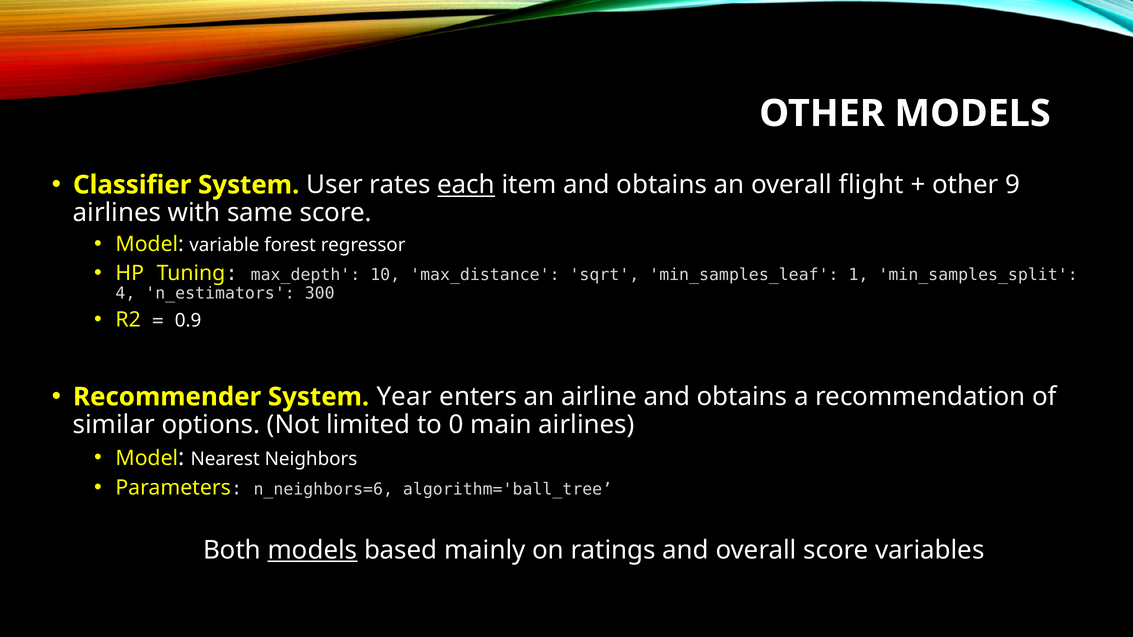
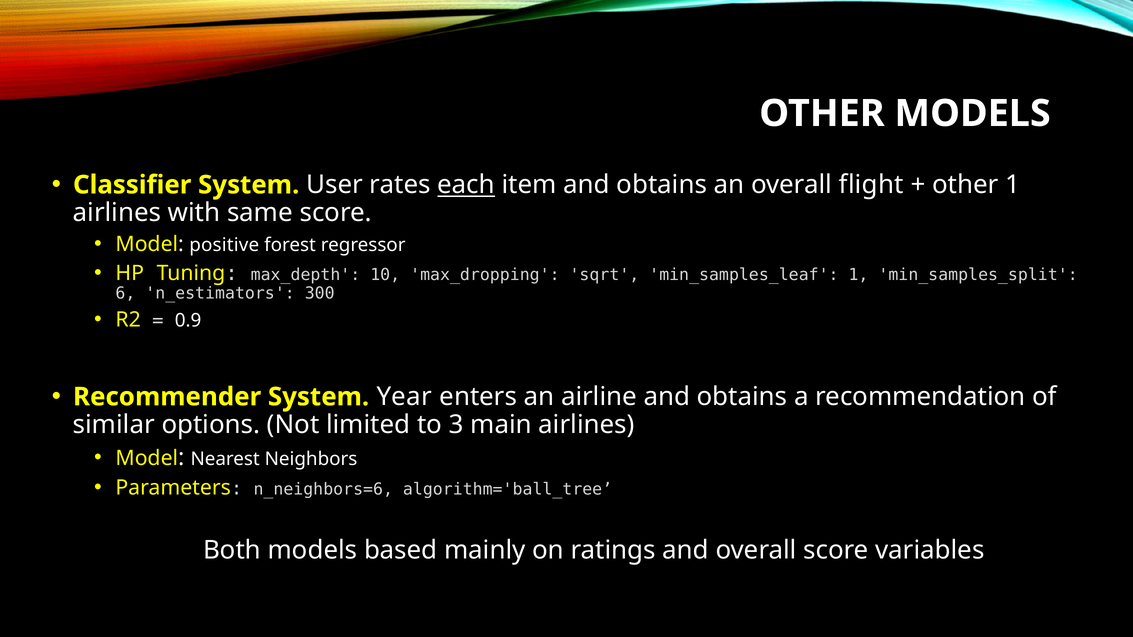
other 9: 9 -> 1 (1013, 185)
variable: variable -> positive (224, 245)
max_distance: max_distance -> max_dropping (485, 275)
4: 4 -> 6 (125, 294)
0: 0 -> 3 (456, 425)
models underline: present -> none (313, 551)
